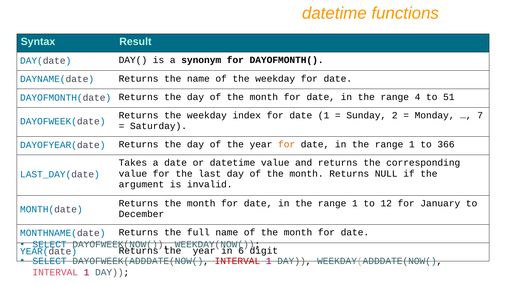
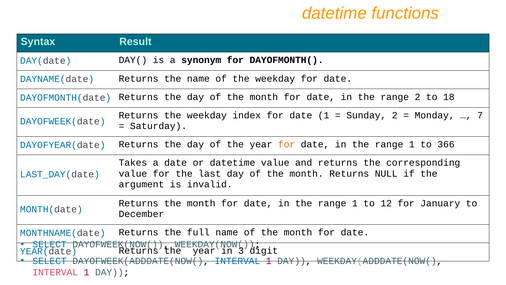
range 4: 4 -> 2 (418, 97)
51: 51 -> 18 (449, 97)
6: 6 -> 3 (241, 250)
INTERVAL colour: red -> blue (237, 261)
